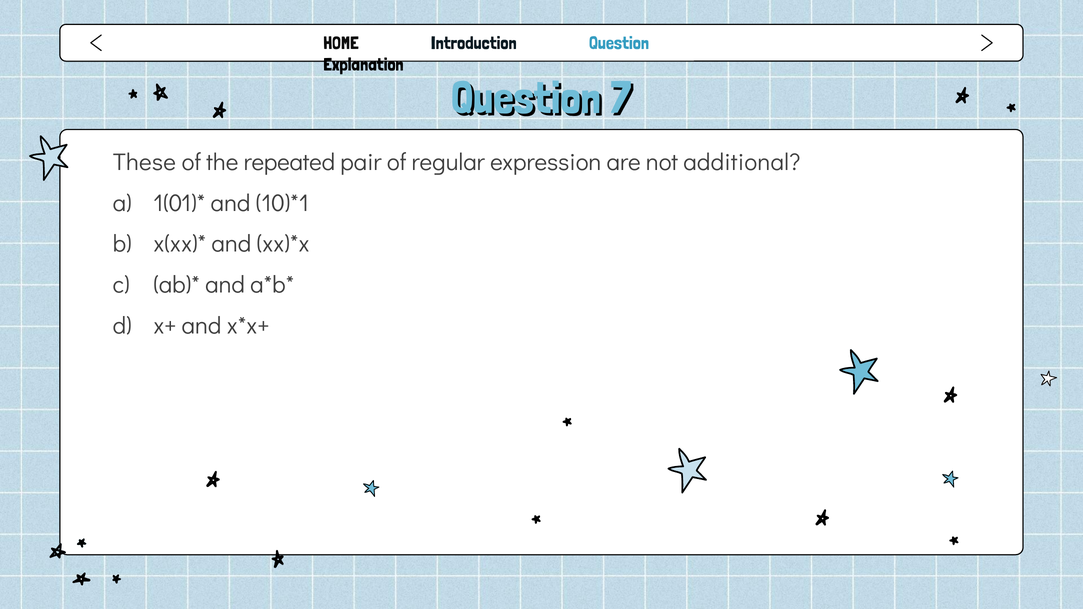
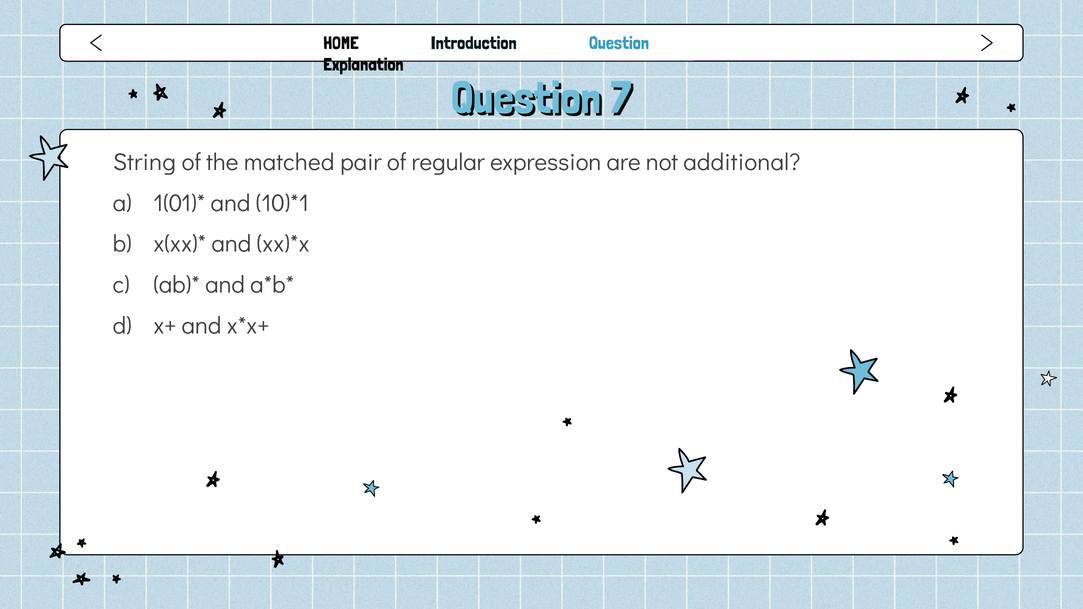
These: These -> String (144, 162)
repeated: repeated -> matched (289, 162)
